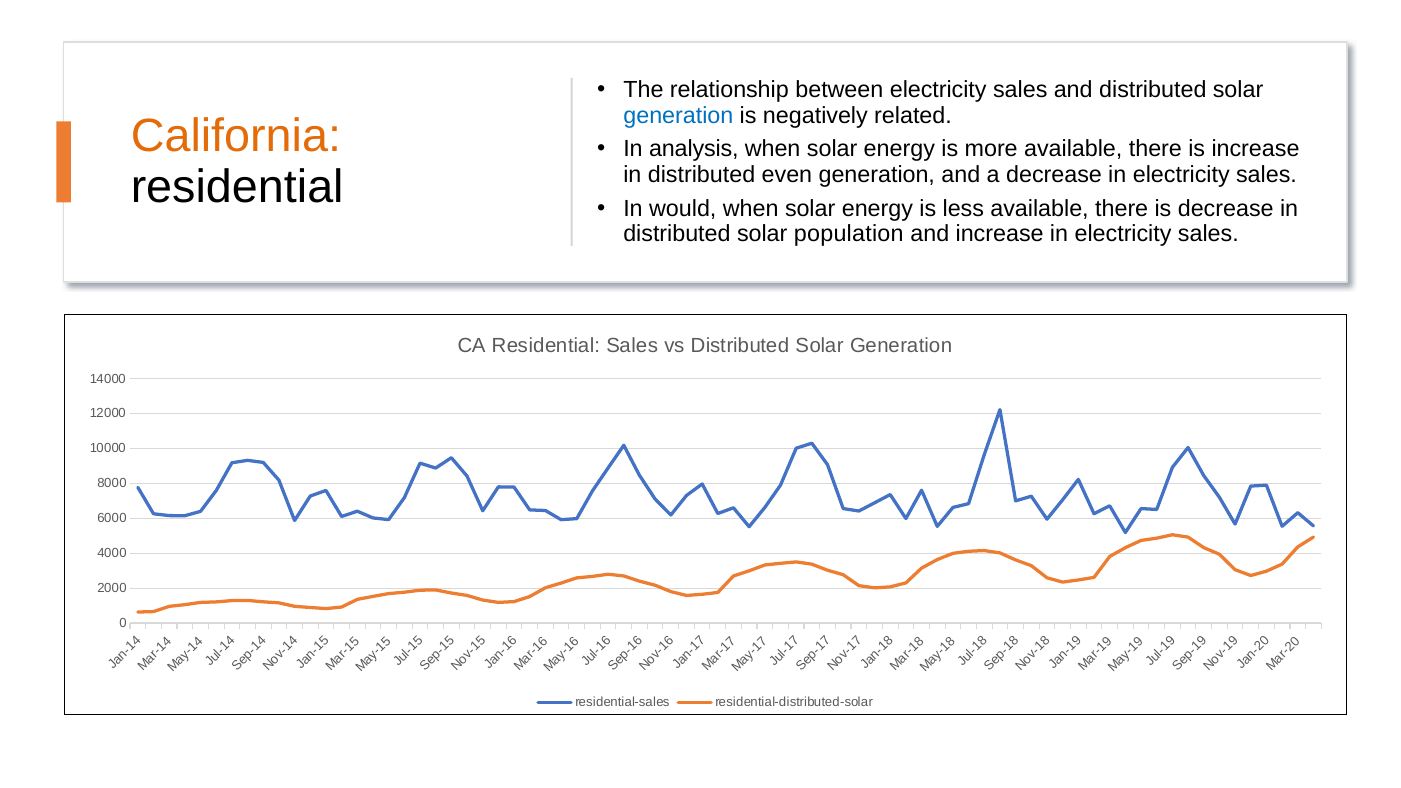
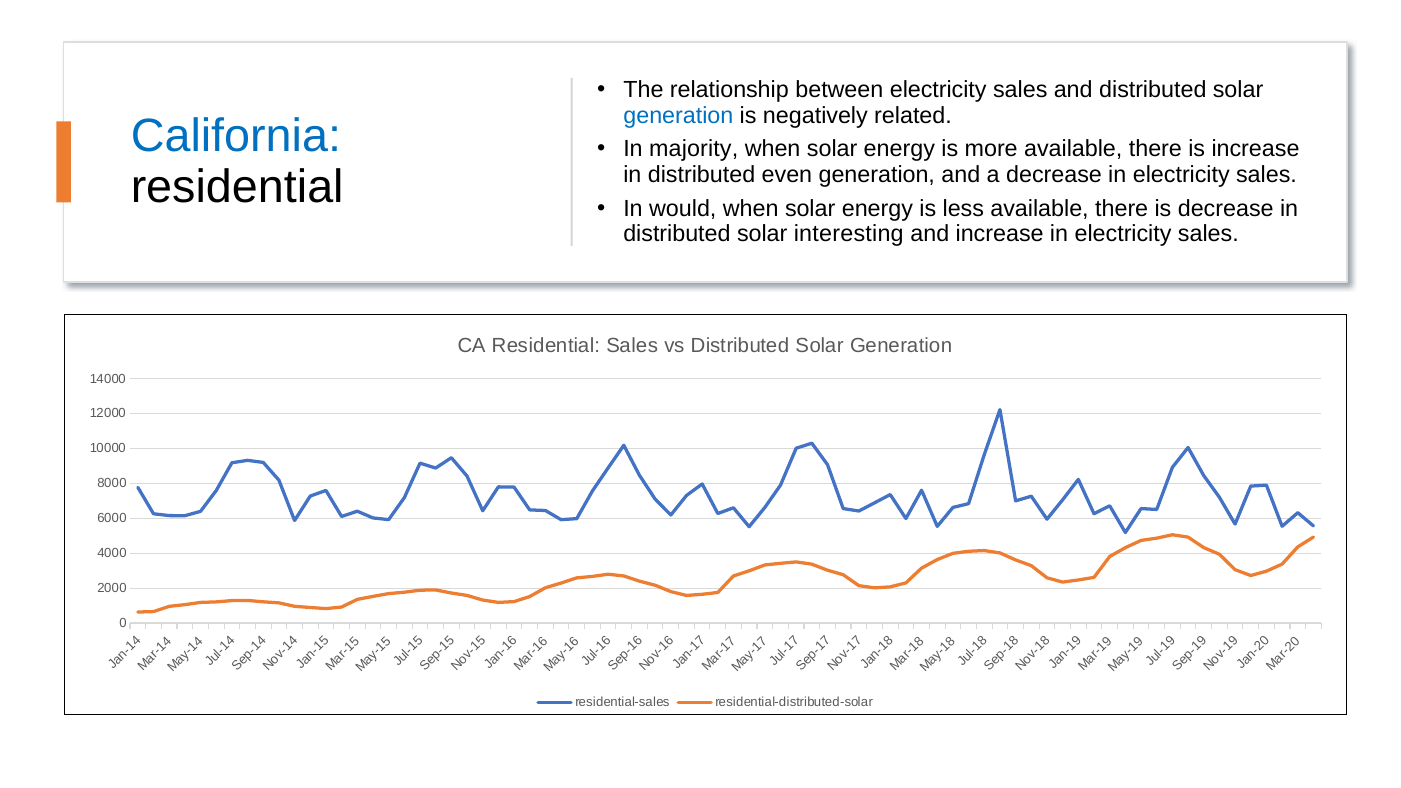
California colour: orange -> blue (236, 136)
analysis: analysis -> majority (694, 149)
population: population -> interesting (849, 233)
